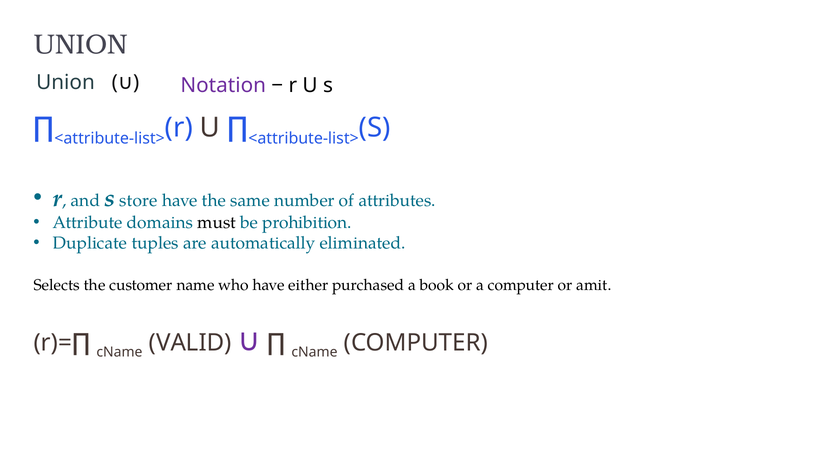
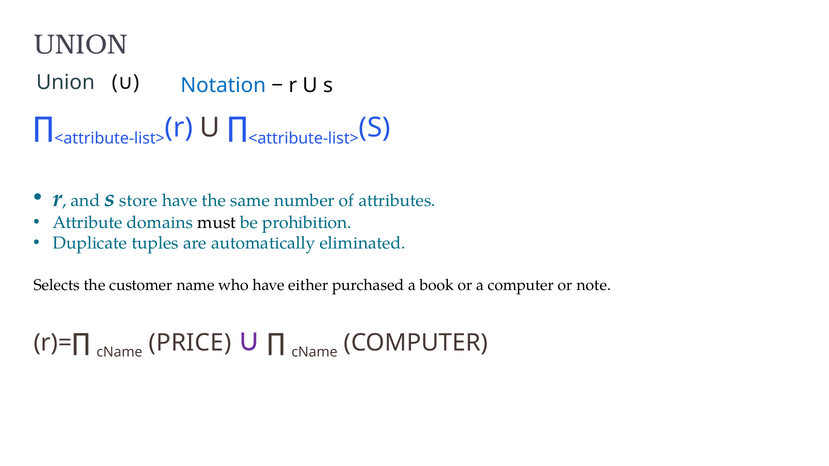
Notation colour: purple -> blue (223, 86)
amit: amit -> note (594, 285)
VALID: VALID -> PRICE (190, 343)
